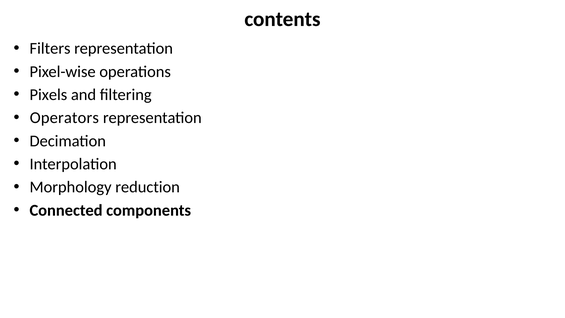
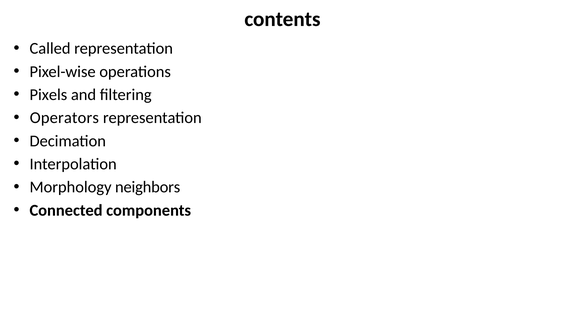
Filters: Filters -> Called (50, 48)
reduction: reduction -> neighbors (148, 187)
